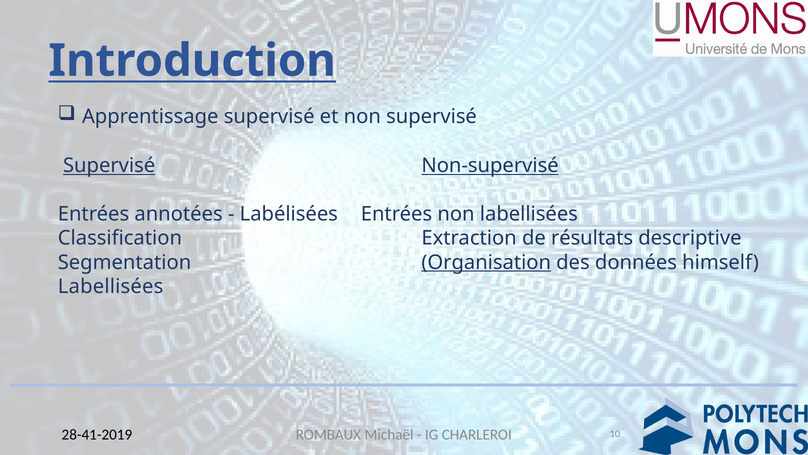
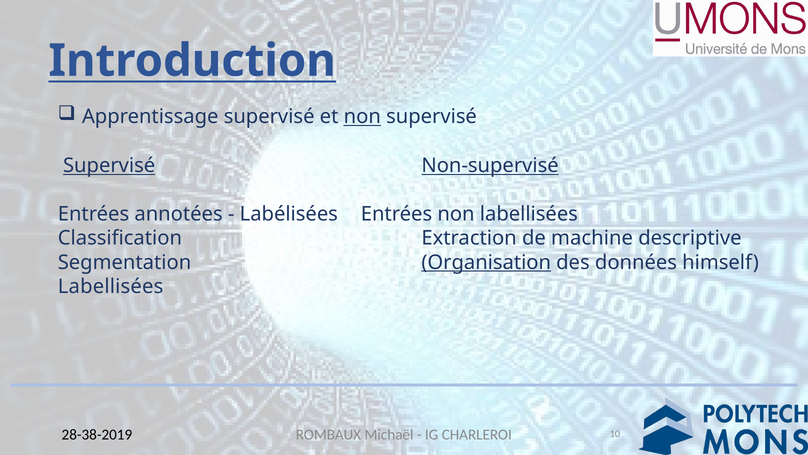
non underline: none -> present (362, 117)
résultats: résultats -> machine (592, 238)
28-41-2019: 28-41-2019 -> 28-38-2019 (97, 434)
